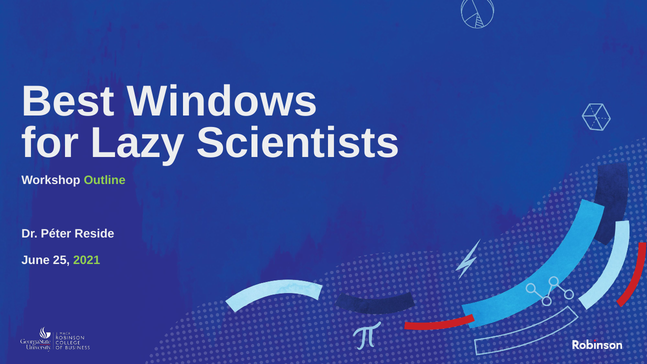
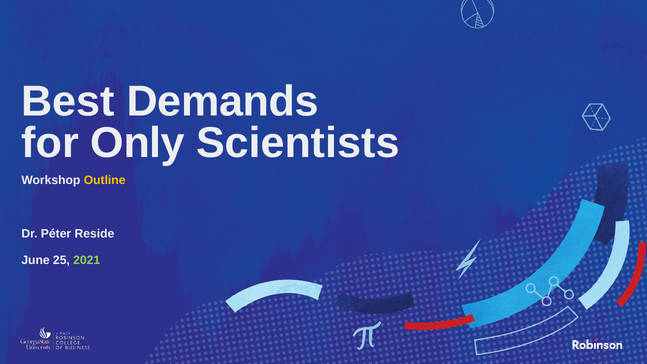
Windows: Windows -> Demands (223, 102)
Lazy: Lazy -> Only (138, 143)
Outline colour: light green -> yellow (105, 180)
